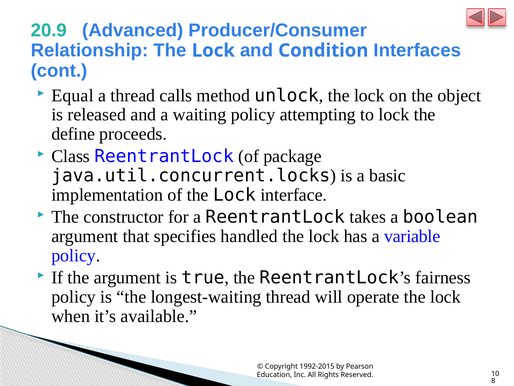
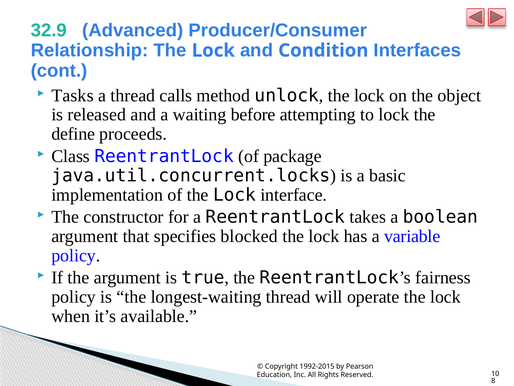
20.9: 20.9 -> 32.9 (49, 30)
Equal: Equal -> Tasks (73, 95)
waiting policy: policy -> before (253, 115)
handled: handled -> blocked (249, 236)
